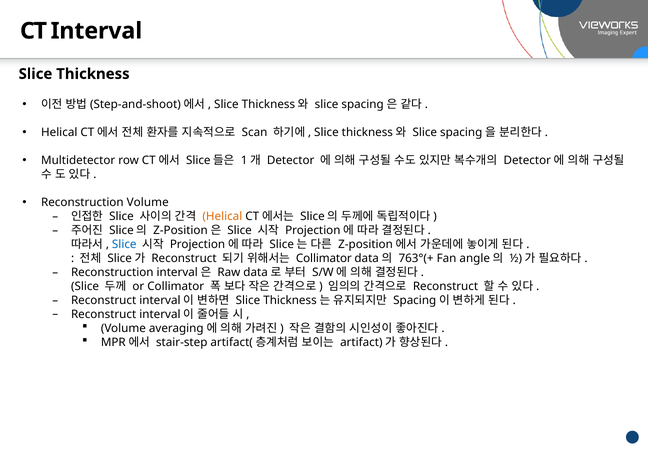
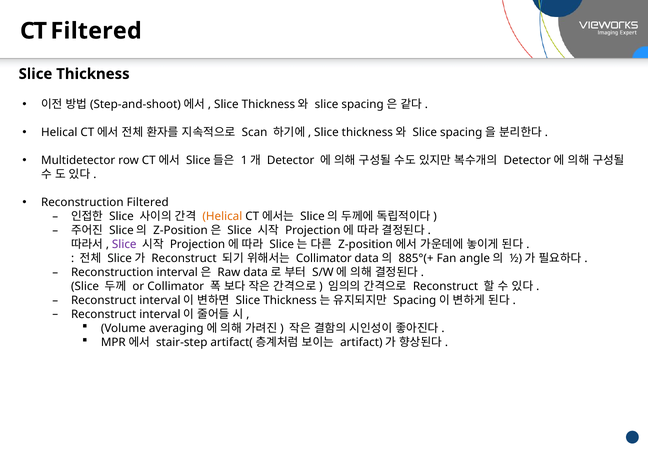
CT Interval: Interval -> Filtered (96, 31)
Reconstruction Volume: Volume -> Filtered (148, 202)
Slice colour: blue -> purple (124, 244)
763°(+: 763°(+ -> 885°(+ (416, 258)
